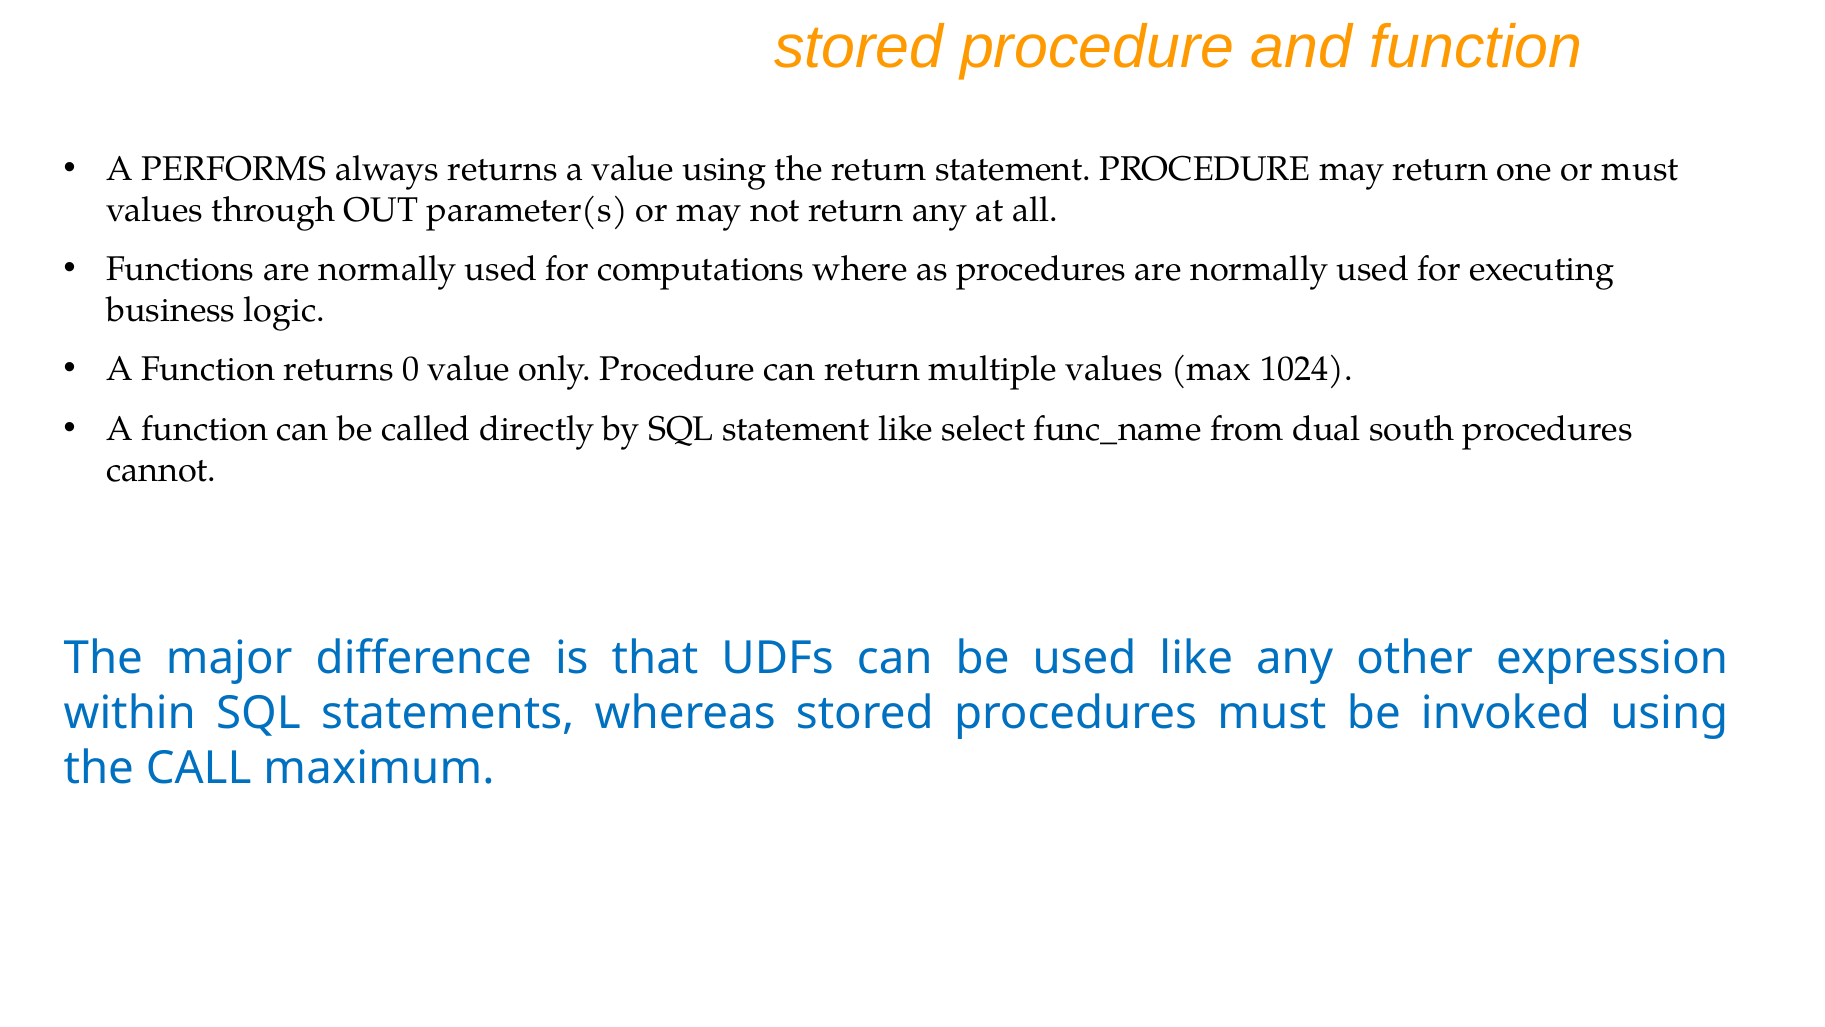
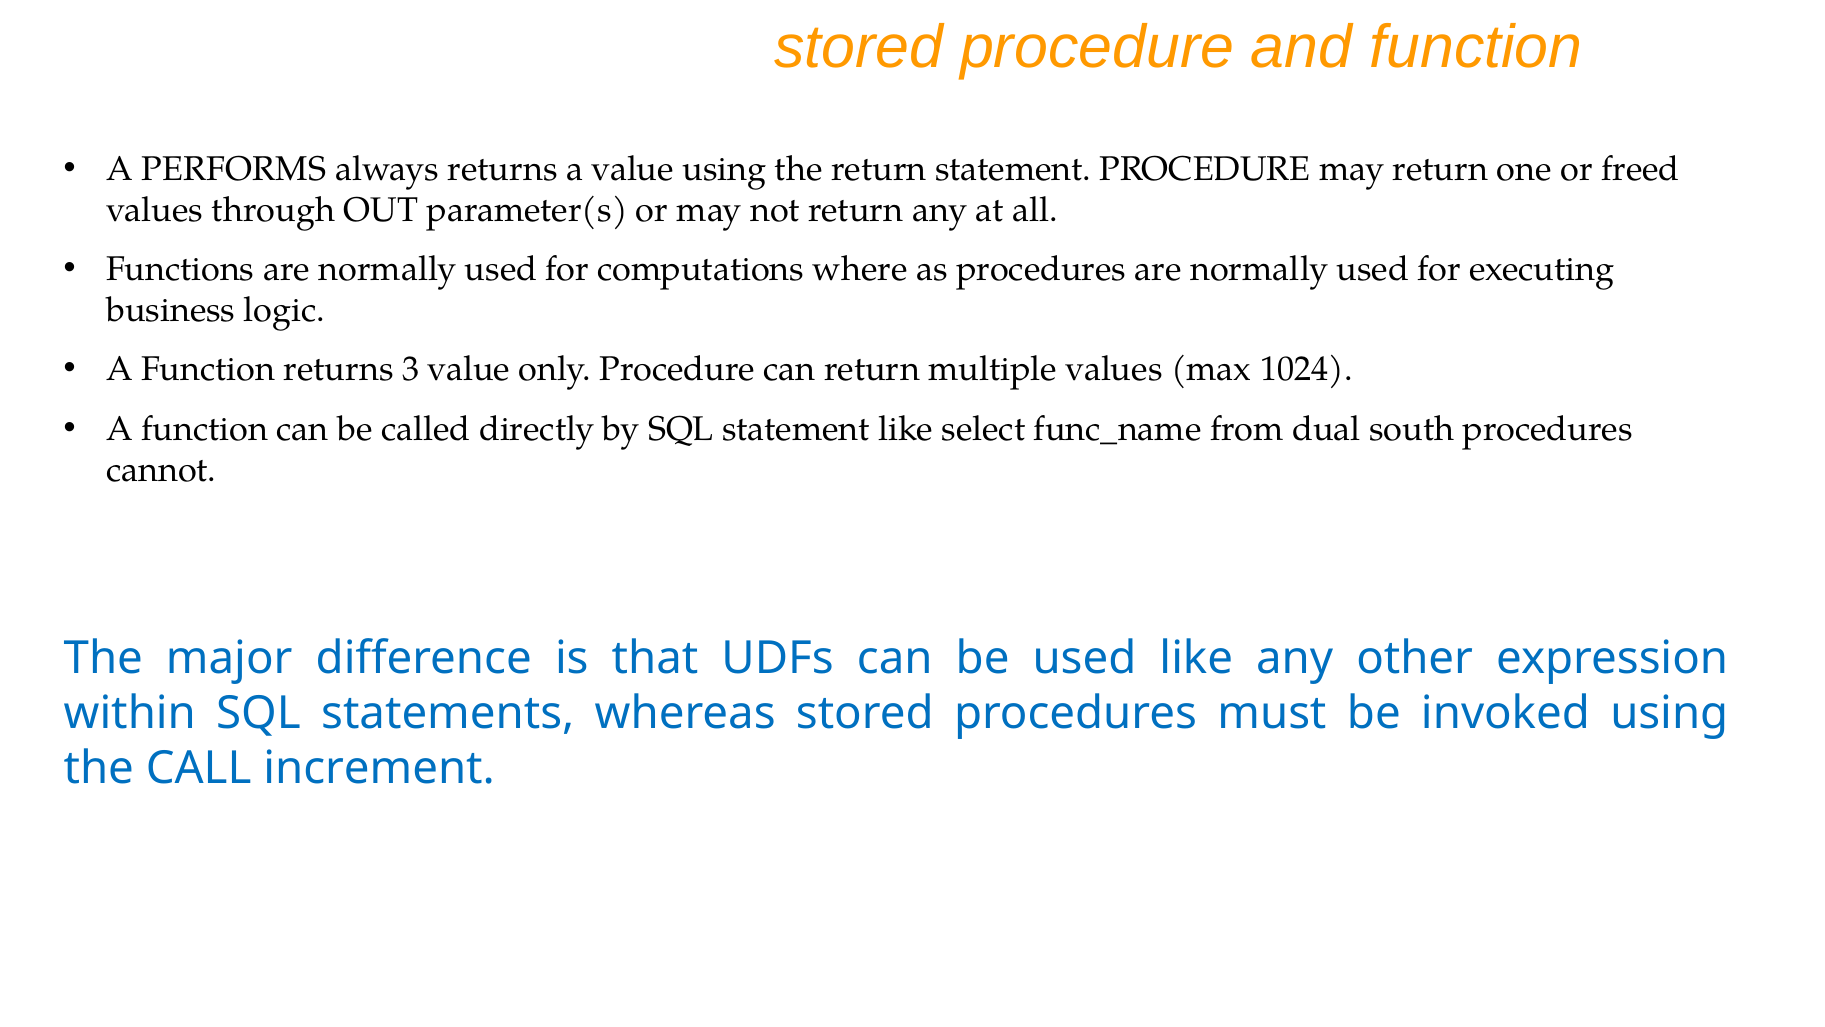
or must: must -> freed (1640, 169)
0: 0 -> 3 (411, 369)
maximum: maximum -> increment (379, 768)
